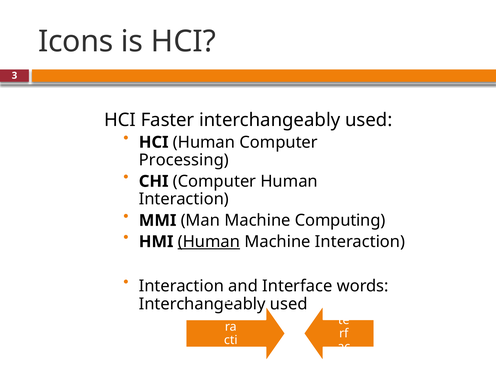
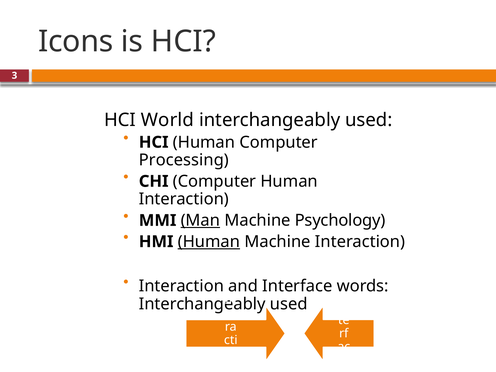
Faster: Faster -> World (167, 120)
Man underline: none -> present (200, 220)
Computing: Computing -> Psychology (340, 220)
